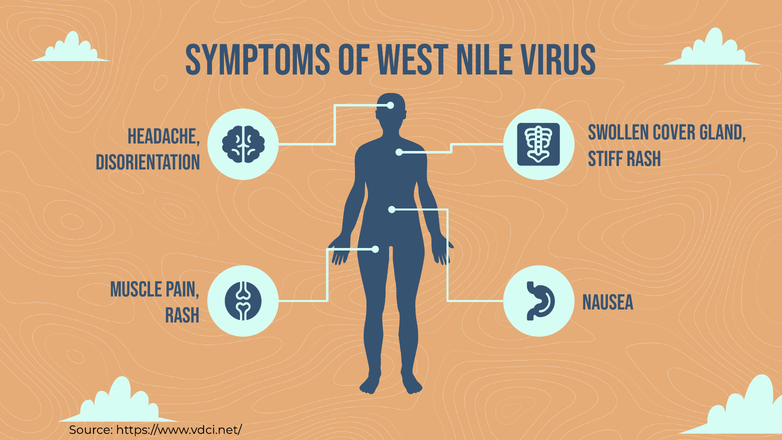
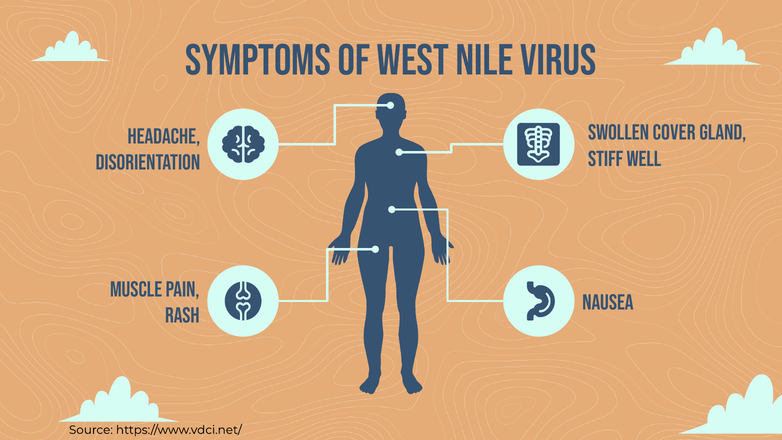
Stiff rash: rash -> well (644, 159)
